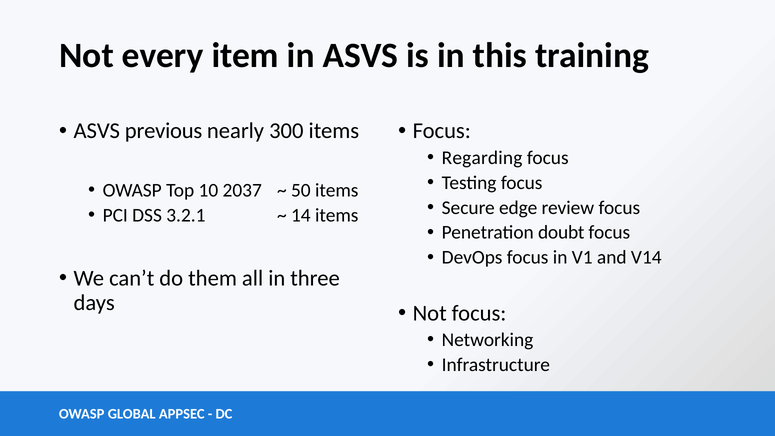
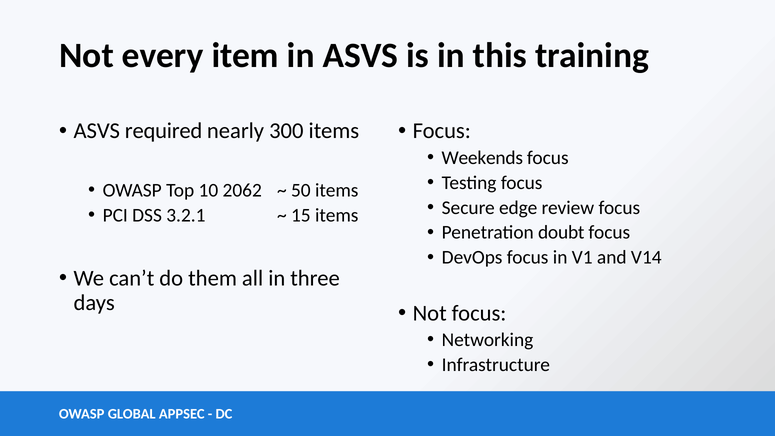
previous: previous -> required (164, 131)
Regarding: Regarding -> Weekends (482, 158)
2037: 2037 -> 2062 (242, 190)
14: 14 -> 15 (301, 215)
